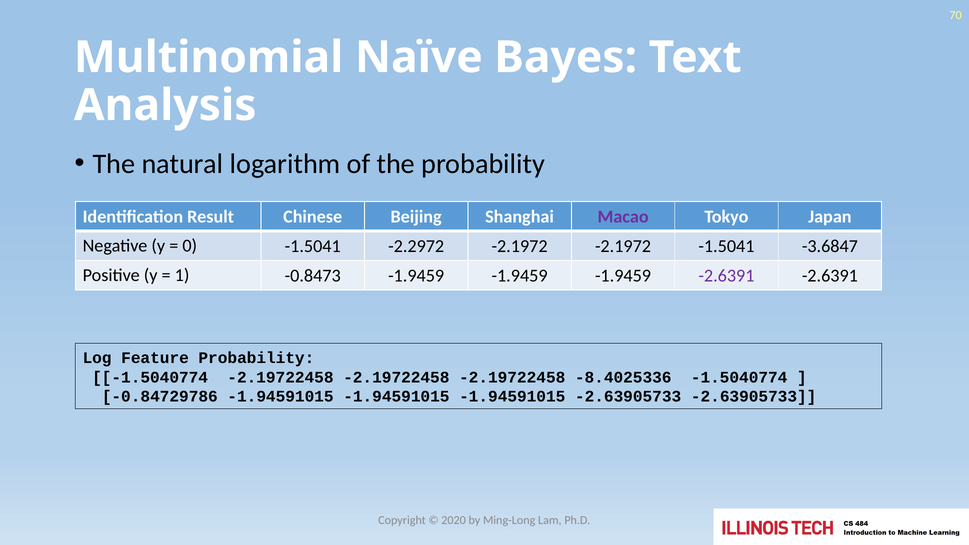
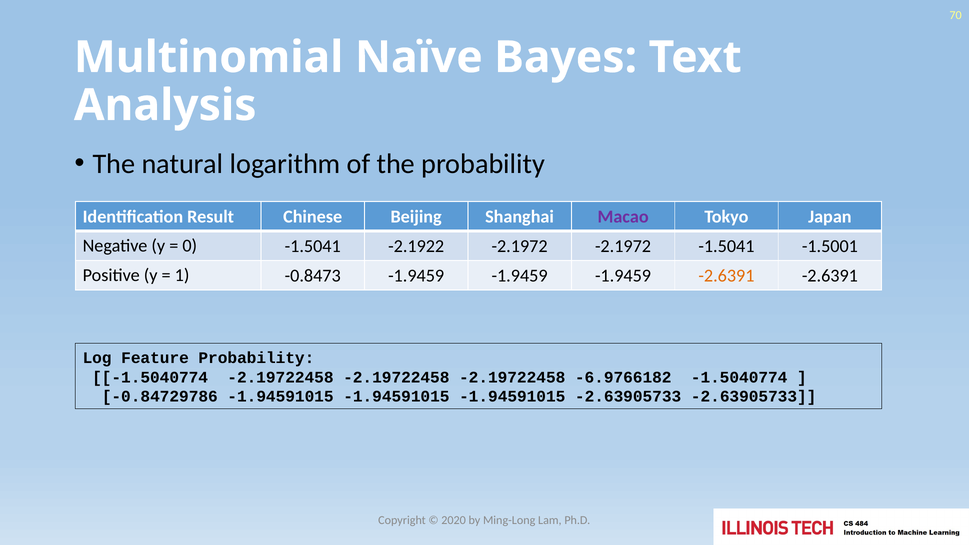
-2.2972: -2.2972 -> -2.1922 (416, 246)
-3.6847: -3.6847 -> -1.5001 (830, 246)
-2.6391 colour: purple -> orange (726, 276)
-8.4025336: -8.4025336 -> -6.9766182 (623, 377)
